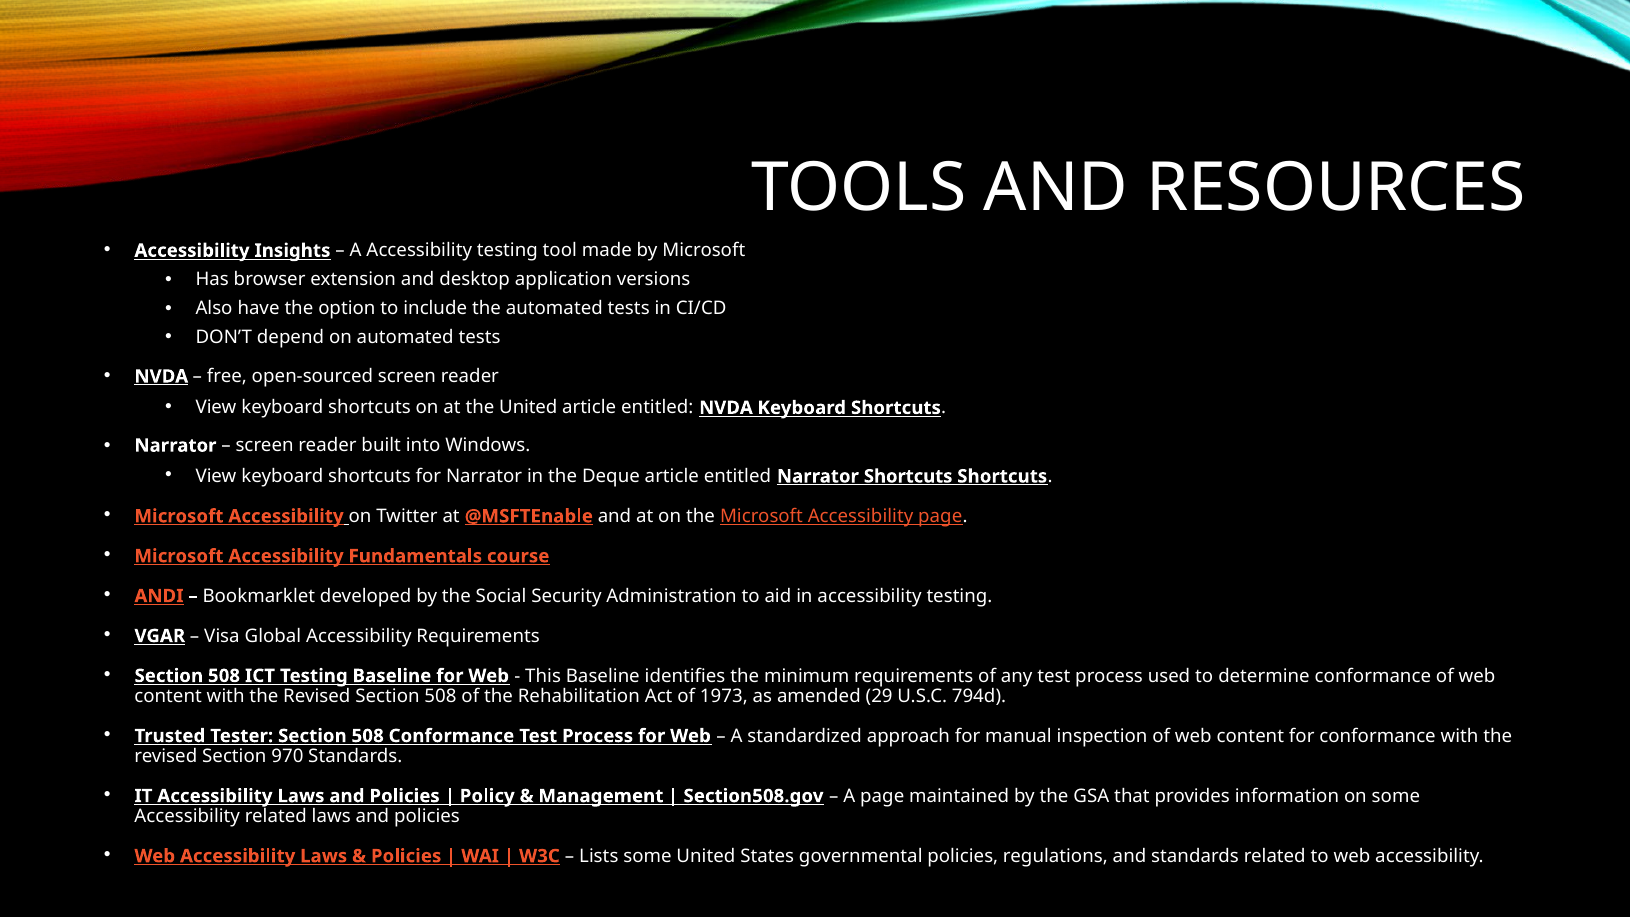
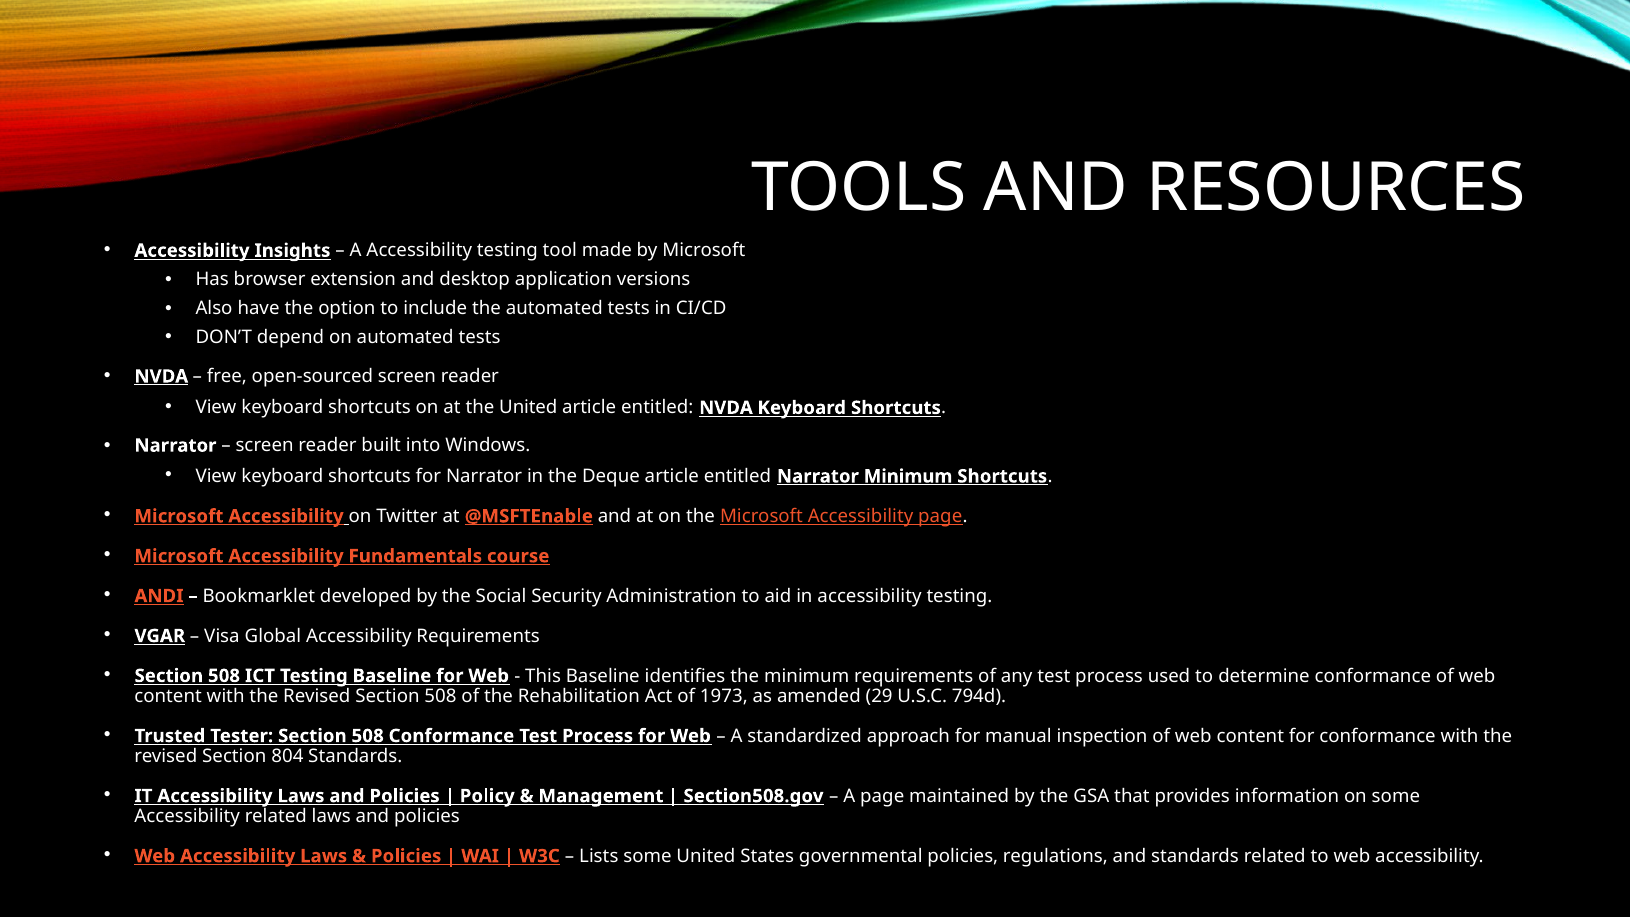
Narrator Shortcuts: Shortcuts -> Minimum (908, 476)
970: 970 -> 804 (287, 757)
